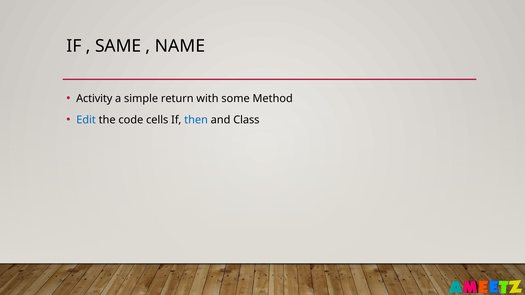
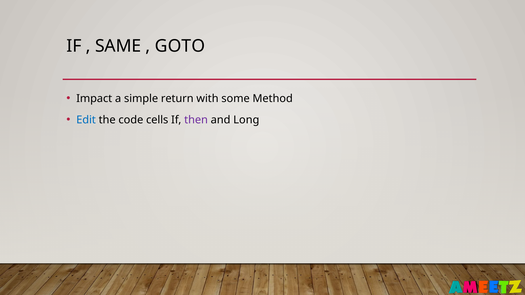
NAME: NAME -> GOTO (180, 46)
Activity: Activity -> Impact (94, 99)
then colour: blue -> purple (196, 120)
Class: Class -> Long (246, 120)
